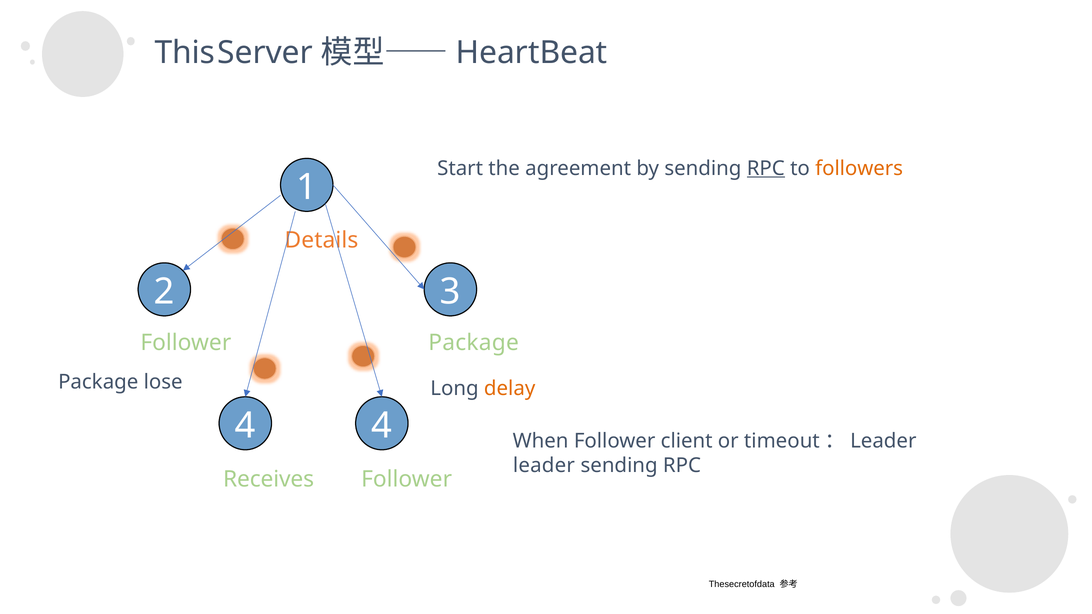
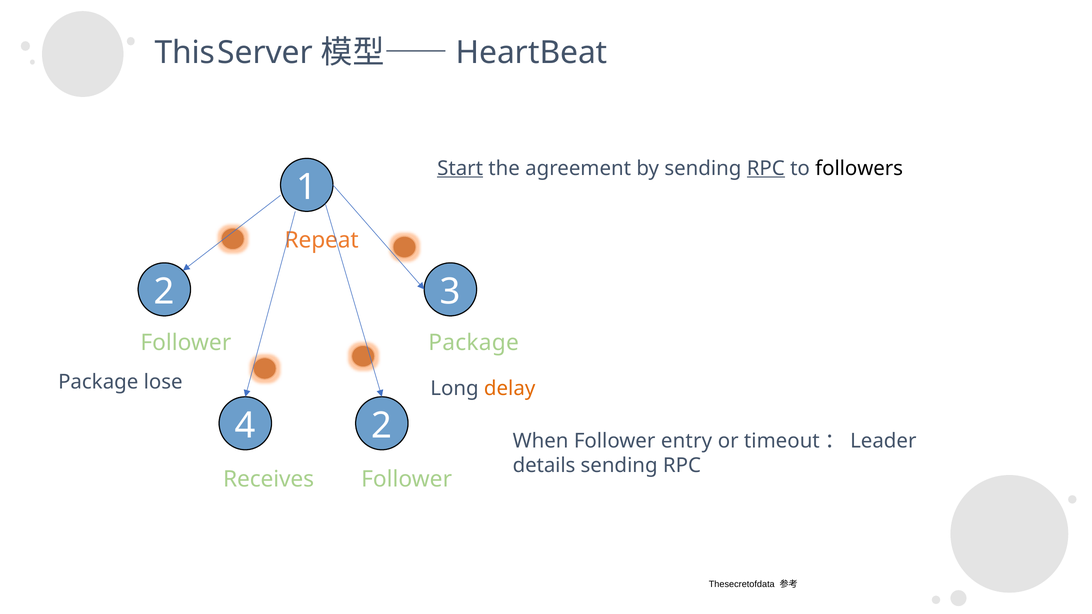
Start underline: none -> present (460, 168)
followers colour: orange -> black (859, 168)
Details: Details -> Repeat (322, 240)
4 4: 4 -> 2 (382, 426)
client: client -> entry (687, 441)
leader: leader -> details (544, 466)
